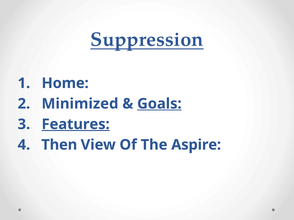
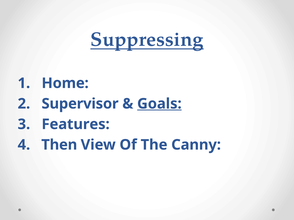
Suppression: Suppression -> Suppressing (147, 40)
Minimized: Minimized -> Supervisor (80, 104)
Features underline: present -> none (76, 125)
Aspire: Aspire -> Canny (196, 145)
